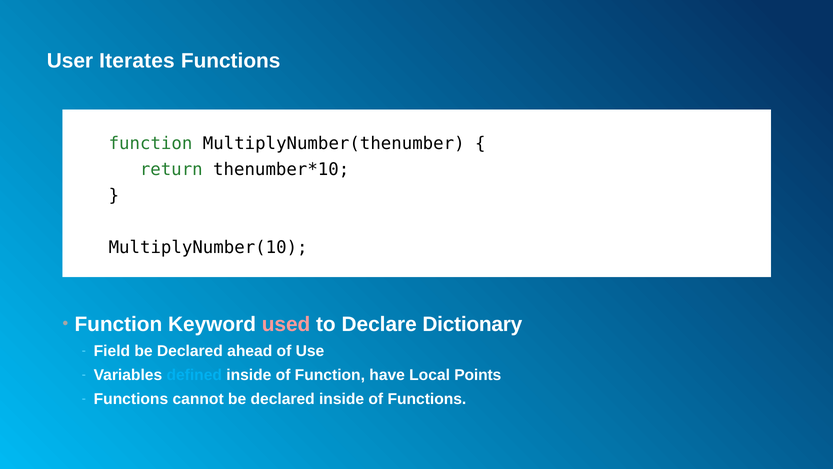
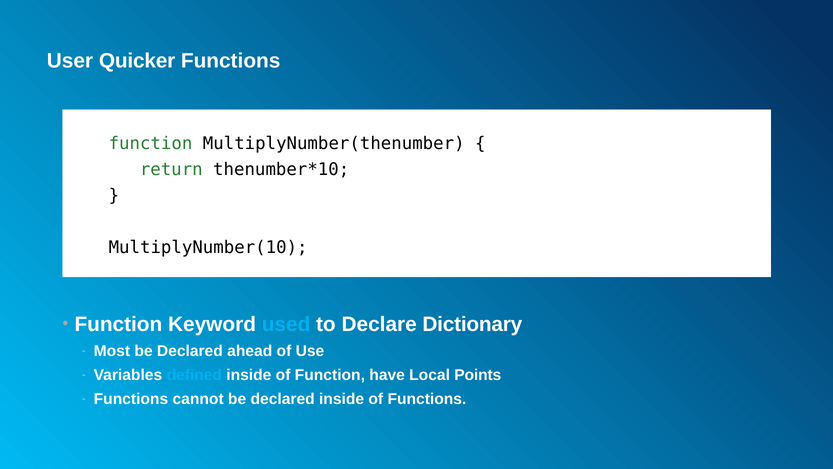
Iterates: Iterates -> Quicker (137, 61)
used colour: pink -> light blue (286, 324)
Field: Field -> Most (112, 351)
